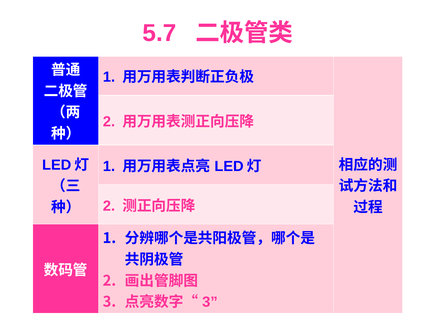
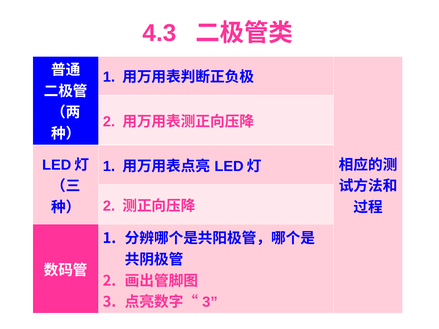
5.7: 5.7 -> 4.3 (160, 33)
